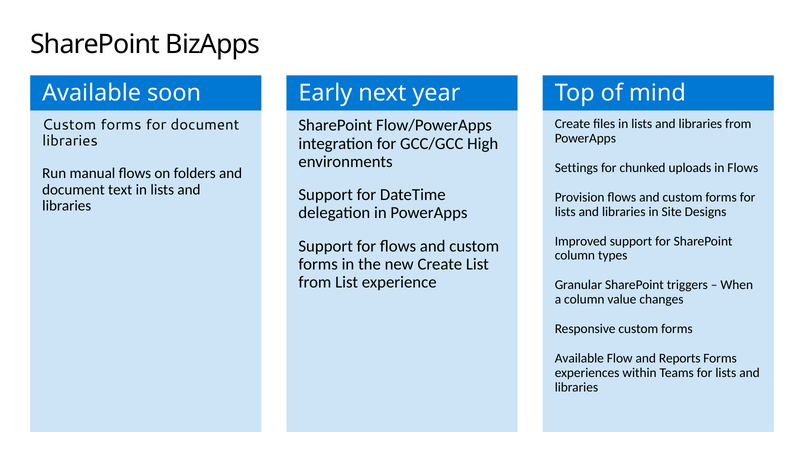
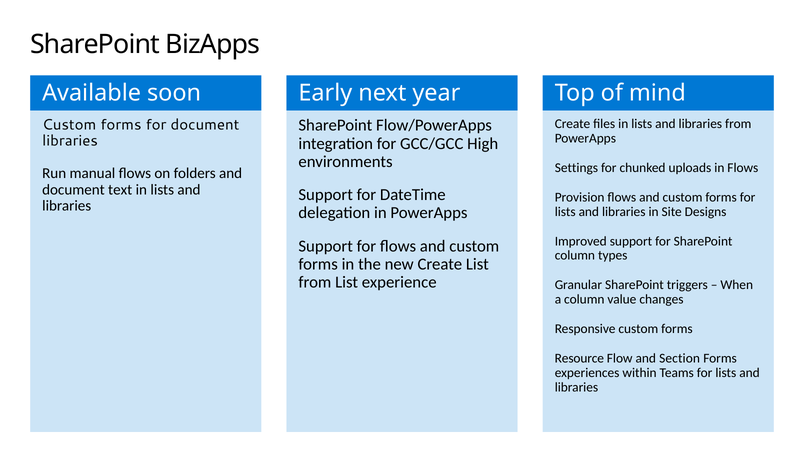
Available: Available -> Resource (579, 359)
Reports: Reports -> Section (680, 359)
